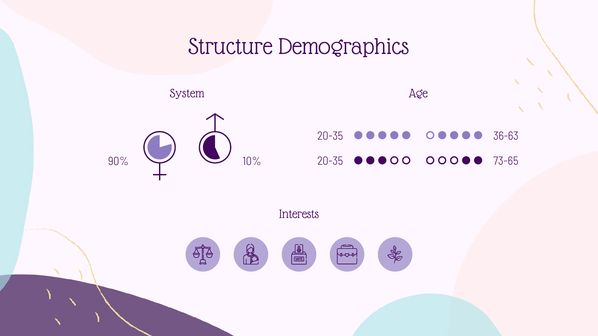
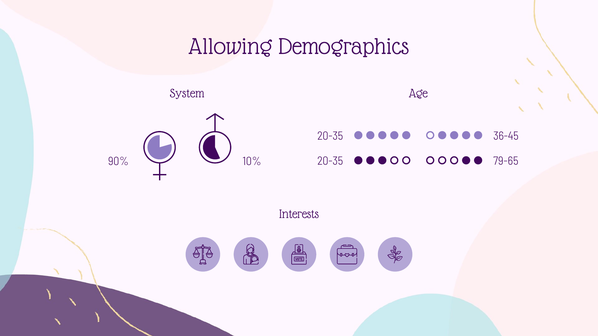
Structure: Structure -> Allowing (230, 46)
36-63: 36-63 -> 36-45 (506, 136)
73-65: 73-65 -> 79-65 (506, 161)
